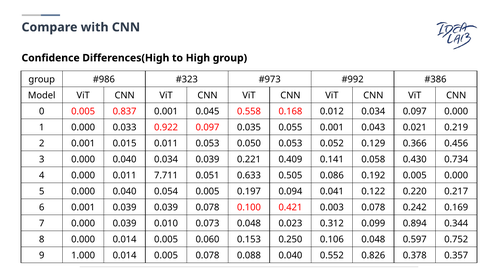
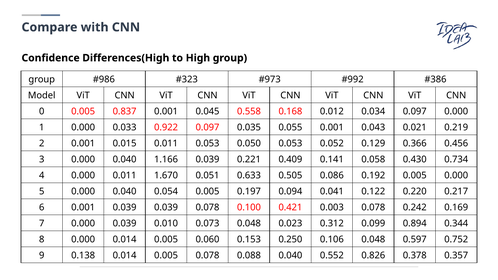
0.040 0.034: 0.034 -> 1.166 (166, 160)
7.711: 7.711 -> 1.670 (166, 176)
1.000: 1.000 -> 0.138 (83, 256)
